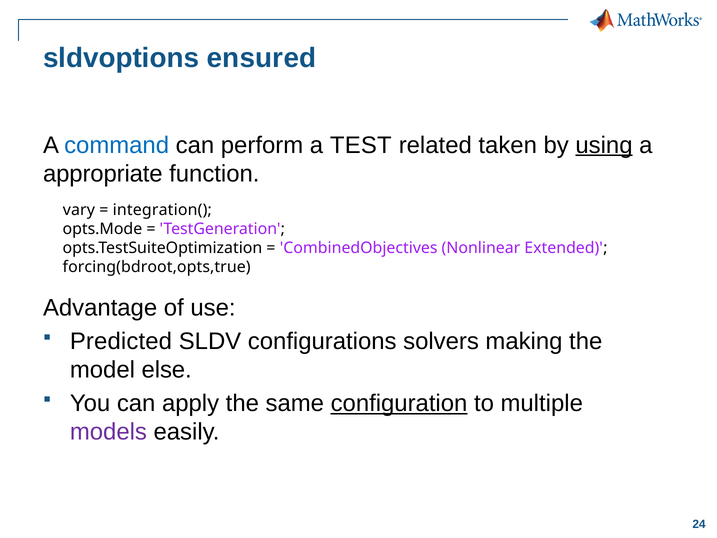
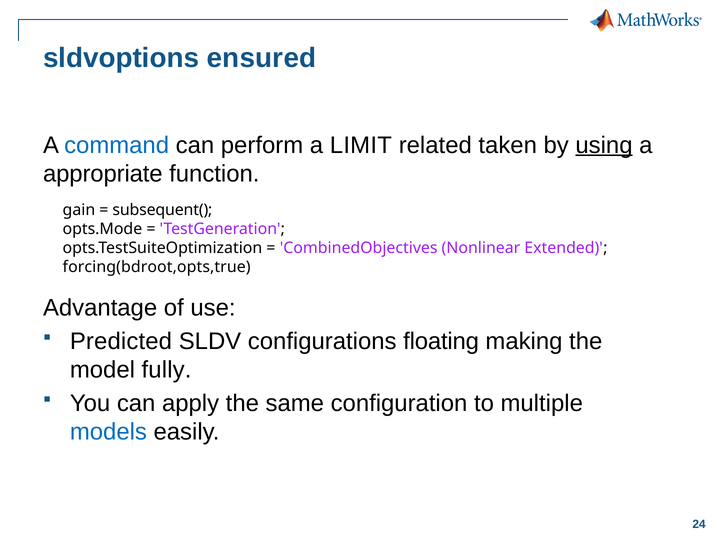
TEST: TEST -> LIMIT (361, 145)
vary: vary -> gain (79, 210)
integration(: integration( -> subsequent( (162, 210)
solvers: solvers -> floating (441, 341)
else: else -> fully (167, 370)
configuration underline: present -> none (399, 403)
models colour: purple -> blue (108, 432)
